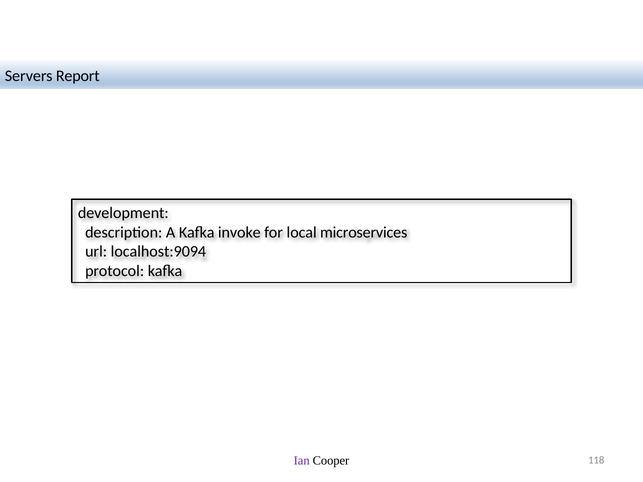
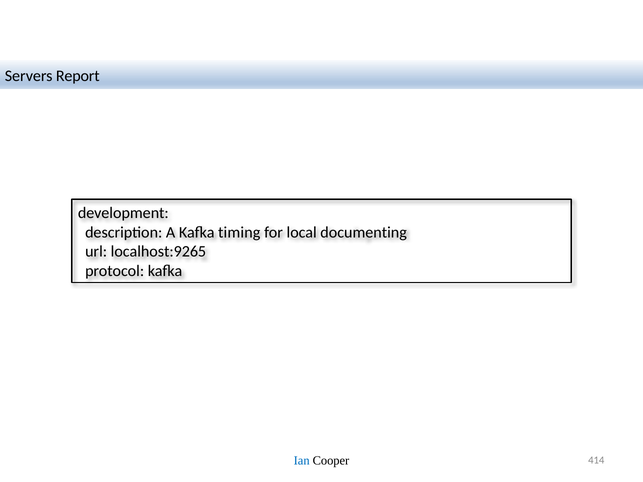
invoke: invoke -> timing (239, 232)
microservices: microservices -> documenting (364, 232)
localhost:9094: localhost:9094 -> localhost:9265 (158, 252)
Ian colour: purple -> blue (302, 461)
118: 118 -> 414 (596, 460)
